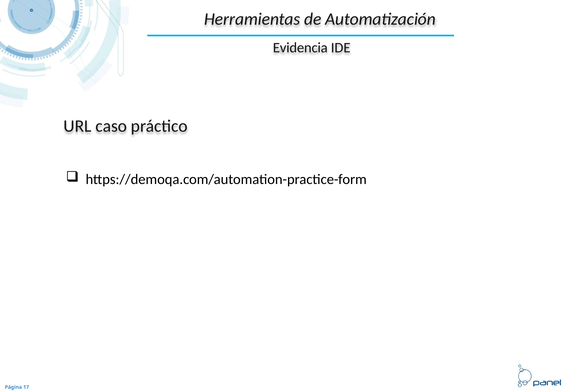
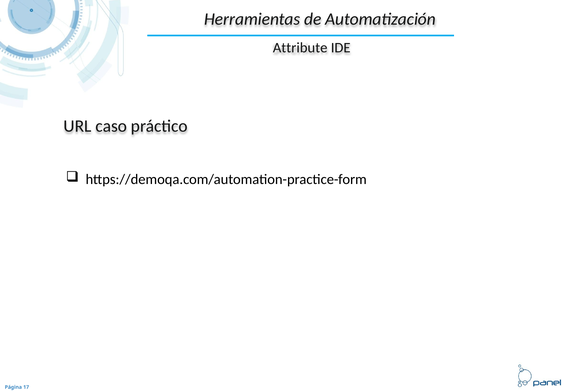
Evidencia: Evidencia -> Attribute (300, 48)
